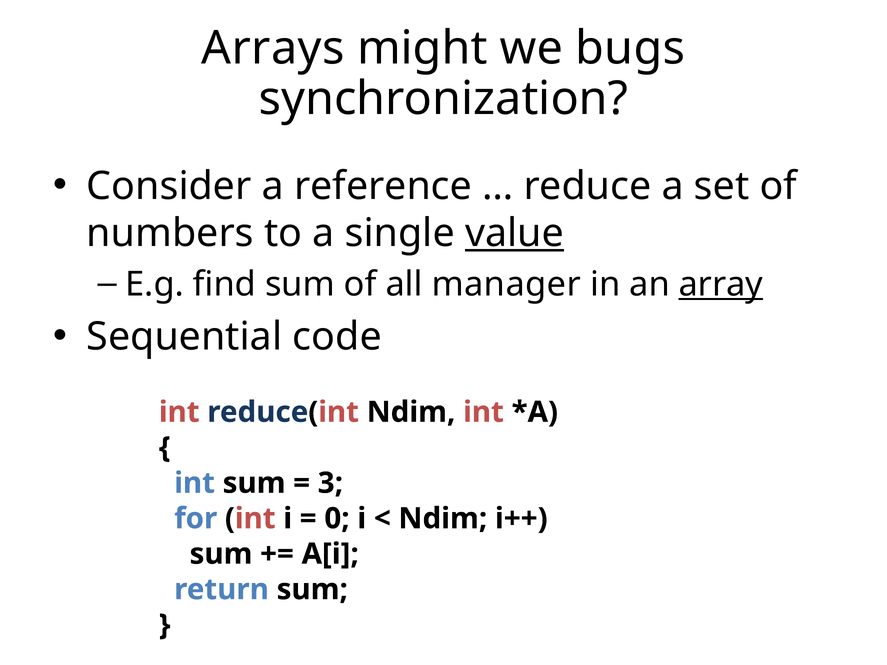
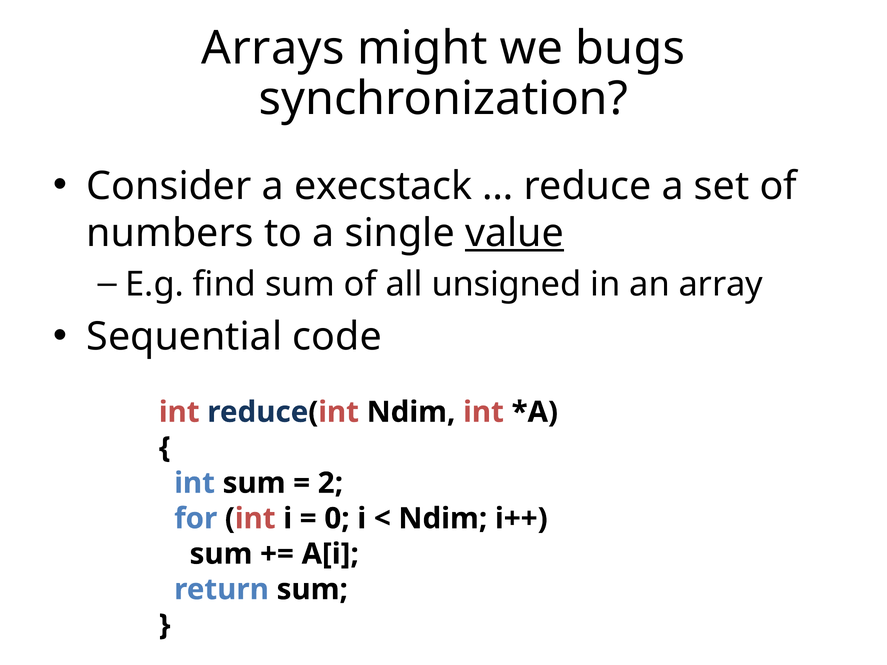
reference: reference -> execstack (383, 186)
manager: manager -> unsigned (506, 284)
array underline: present -> none (721, 284)
3: 3 -> 2 (330, 483)
